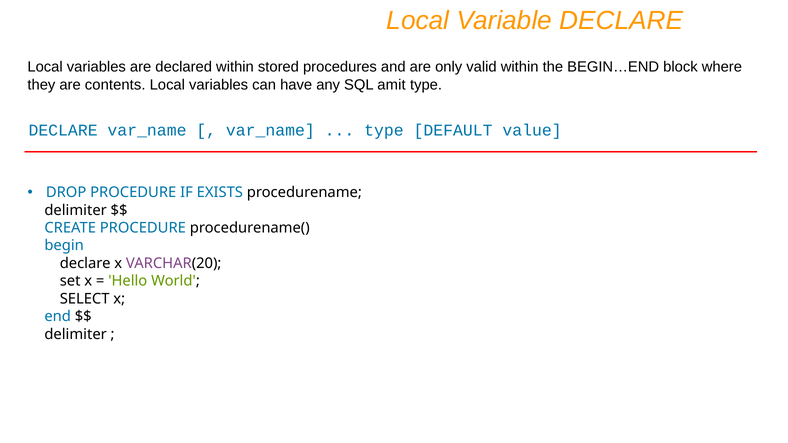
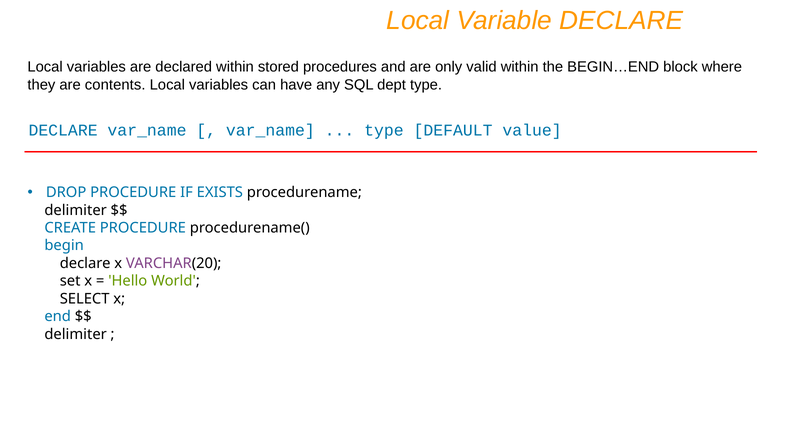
amit: amit -> dept (392, 85)
